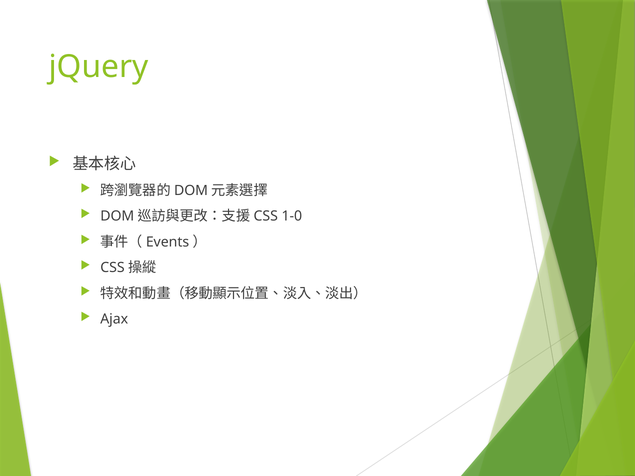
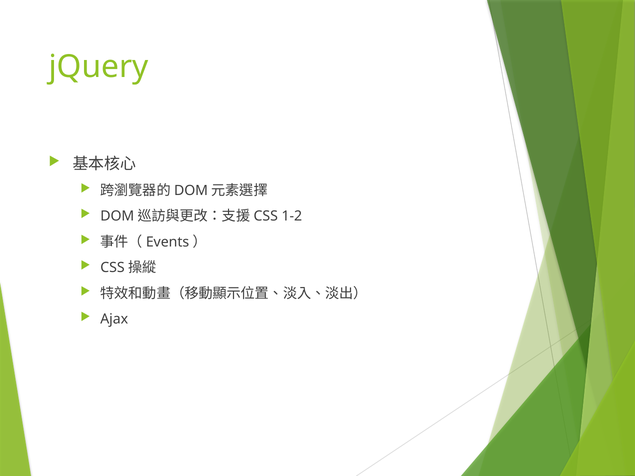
1-0: 1-0 -> 1-2 (292, 216)
